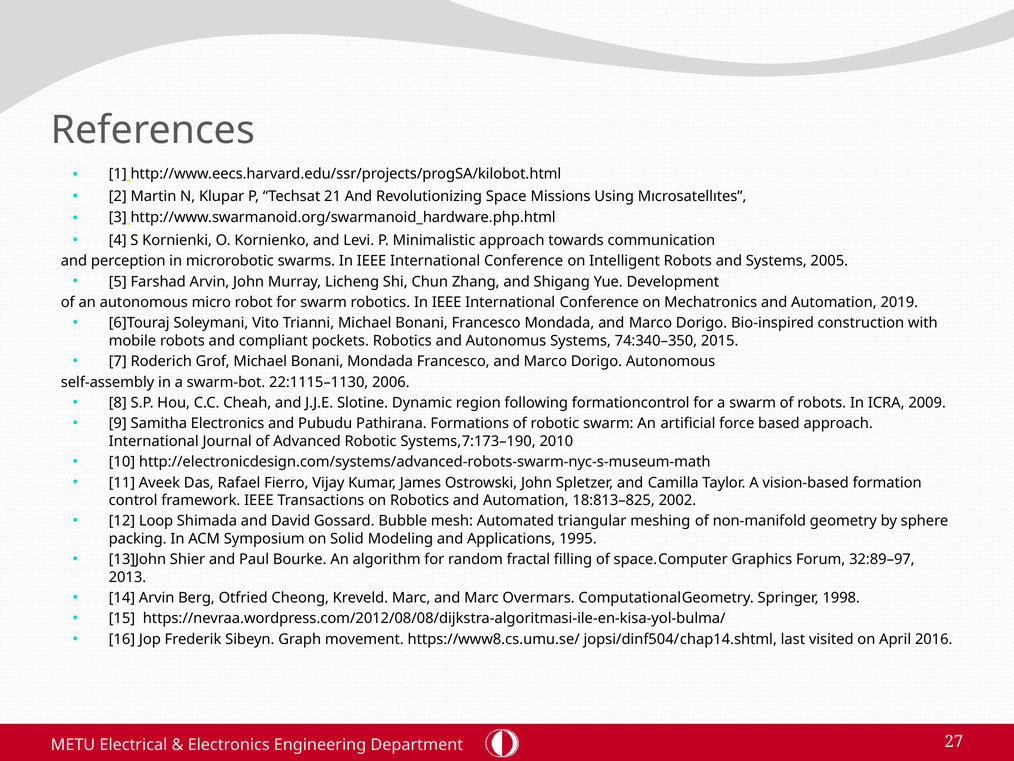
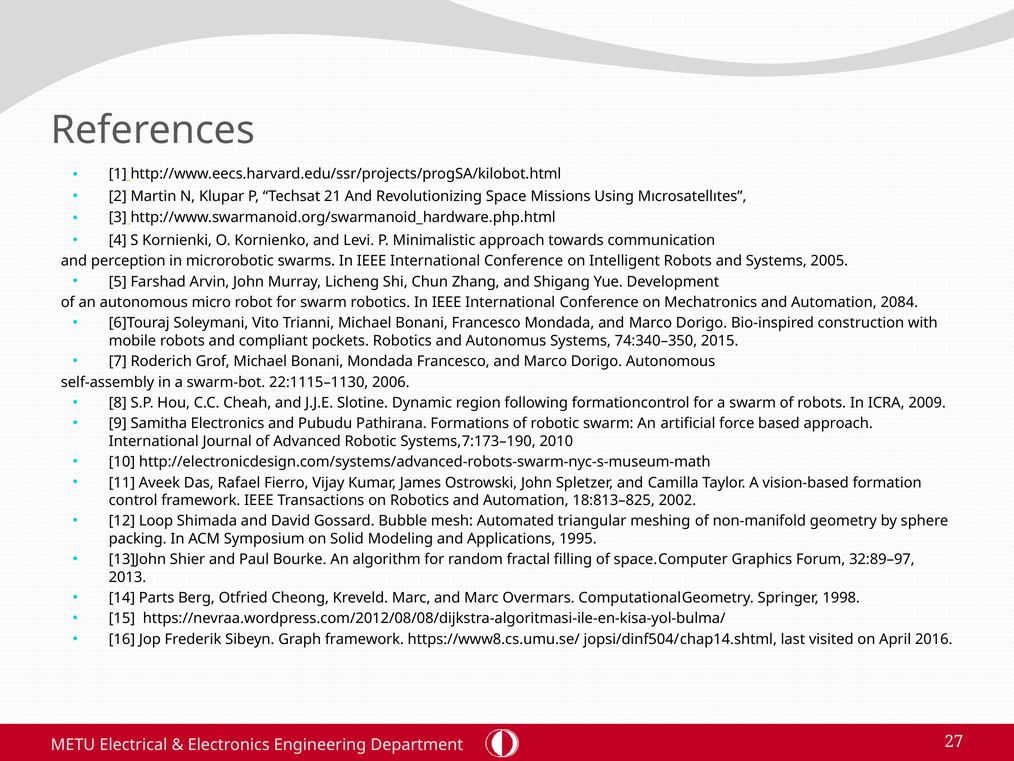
2019: 2019 -> 2084 (899, 302)
14 Arvin: Arvin -> Parts (157, 598)
Graph movement: movement -> framework (364, 639)
